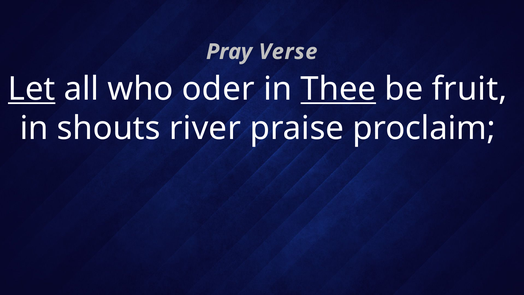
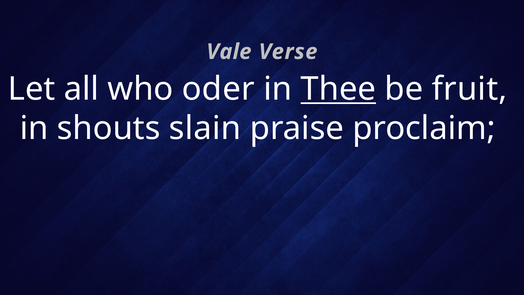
Pray: Pray -> Vale (229, 52)
Let underline: present -> none (32, 89)
river: river -> slain (205, 128)
